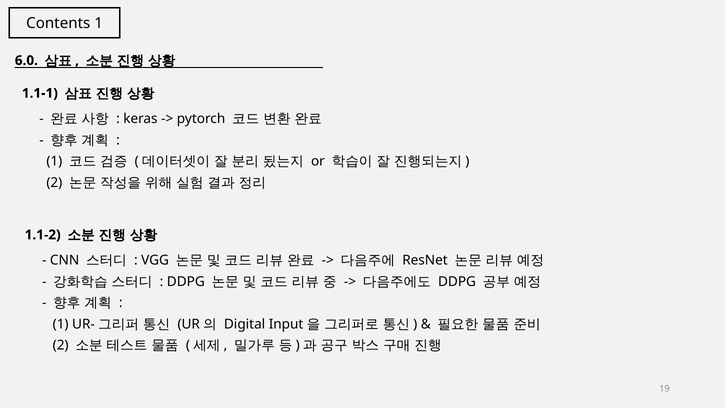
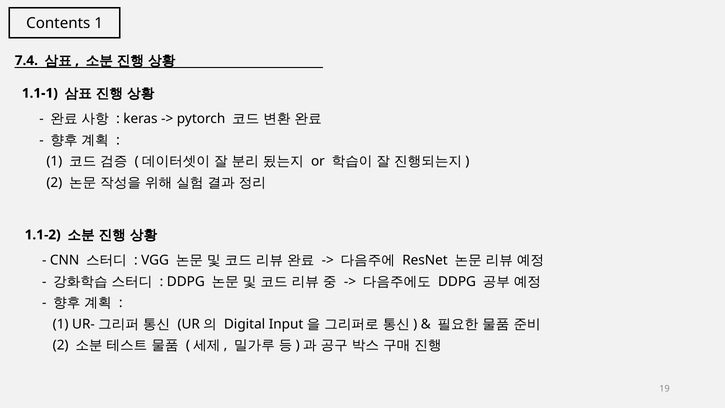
6.0: 6.0 -> 7.4 (26, 60)
